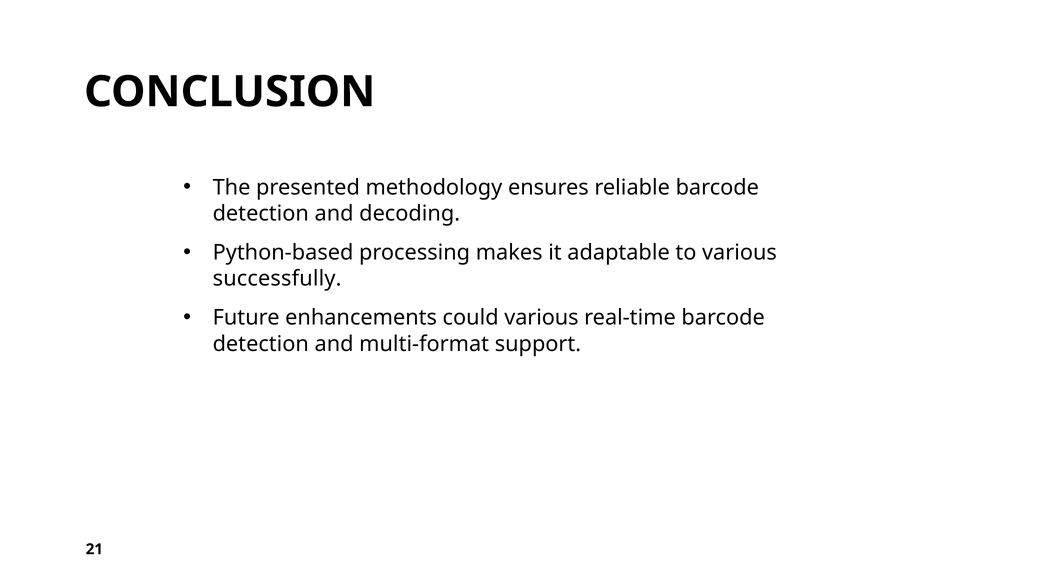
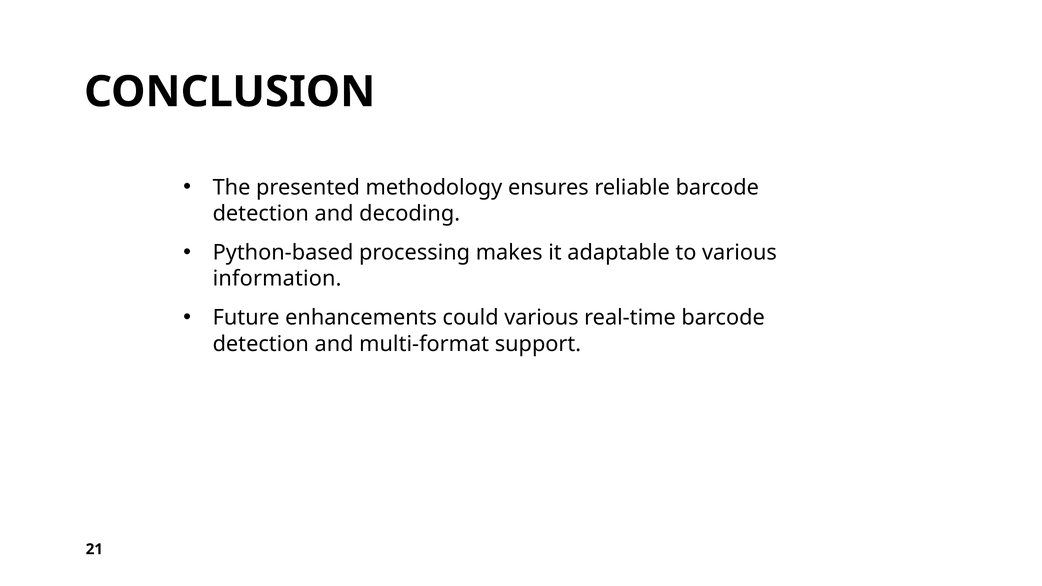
successfully: successfully -> information (277, 279)
